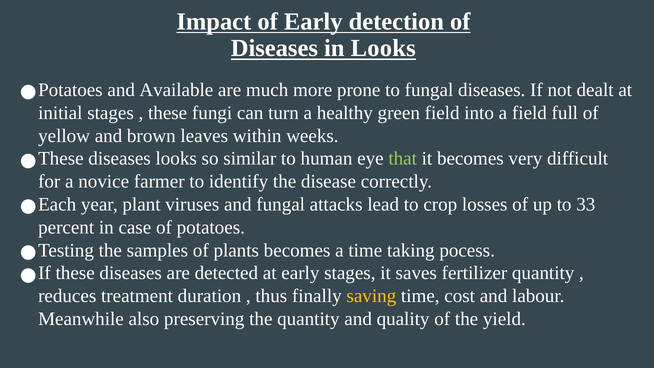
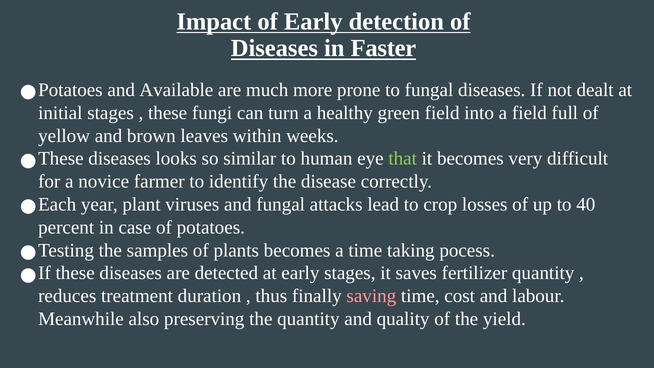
in Looks: Looks -> Faster (383, 48)
33: 33 -> 40 (586, 204)
saving colour: yellow -> pink (371, 296)
